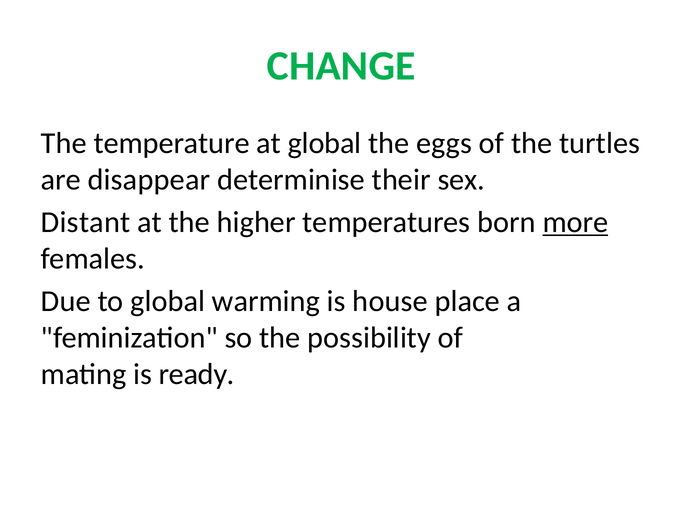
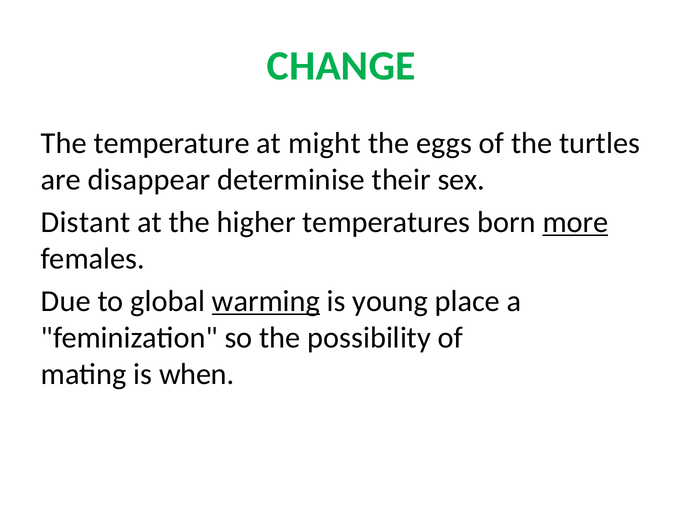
at global: global -> might (324, 143)
warming underline: none -> present (266, 301)
house: house -> young (390, 301)
ready: ready -> when (197, 374)
